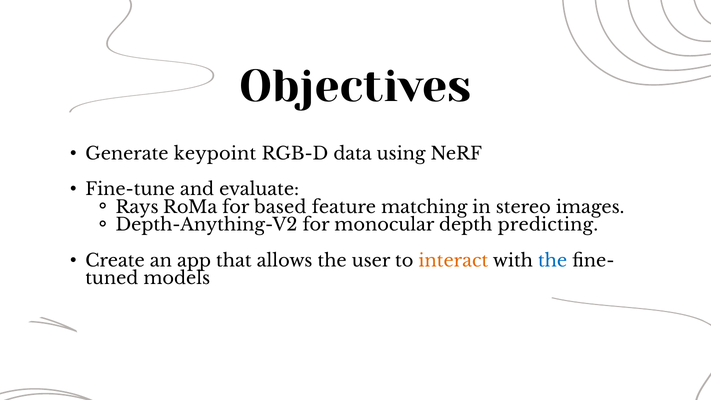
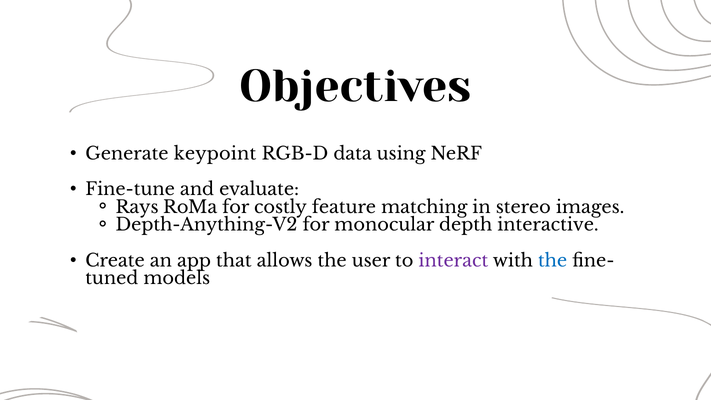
based: based -> costly (280, 207)
predicting: predicting -> interactive (548, 225)
interact colour: orange -> purple (453, 261)
